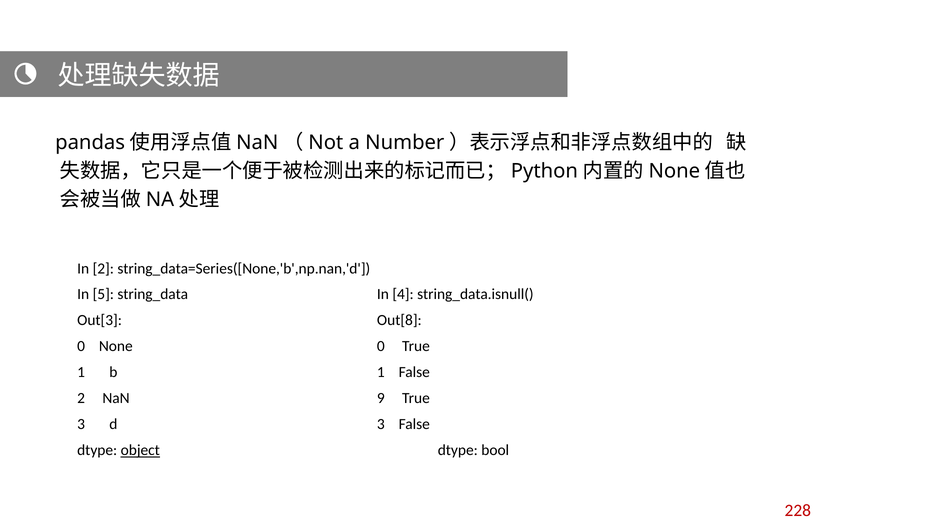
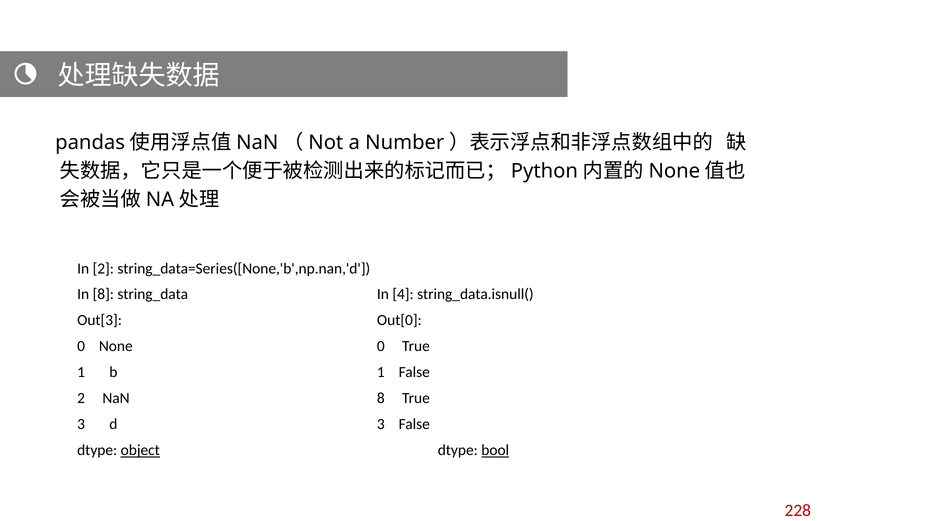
In 5: 5 -> 8 (103, 295)
Out[8: Out[8 -> Out[0 (399, 321)
NaN 9: 9 -> 8 (381, 399)
bool underline: none -> present (495, 451)
